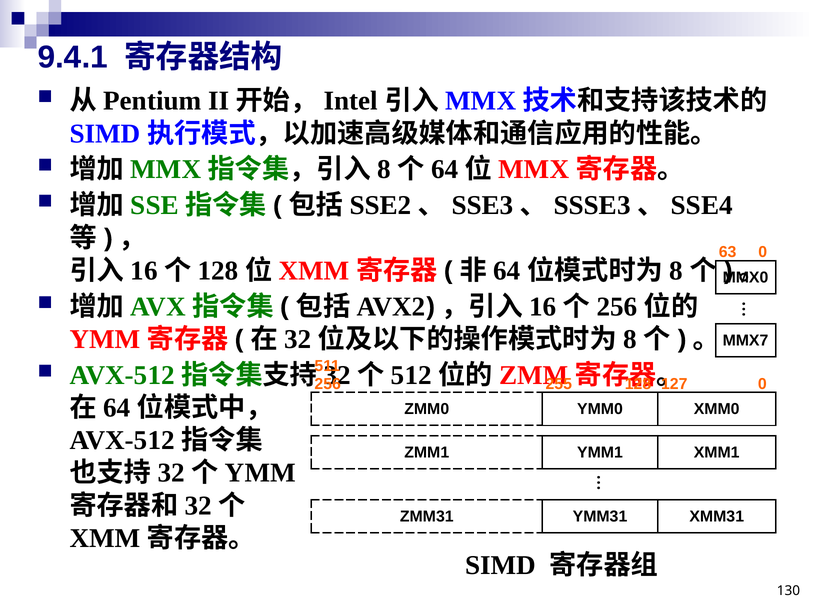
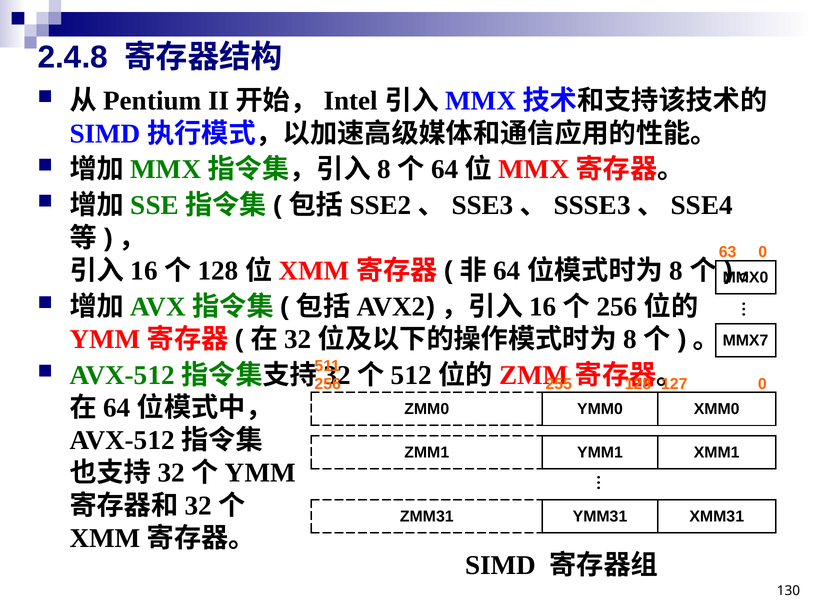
9.4.1: 9.4.1 -> 2.4.8 (73, 57)
